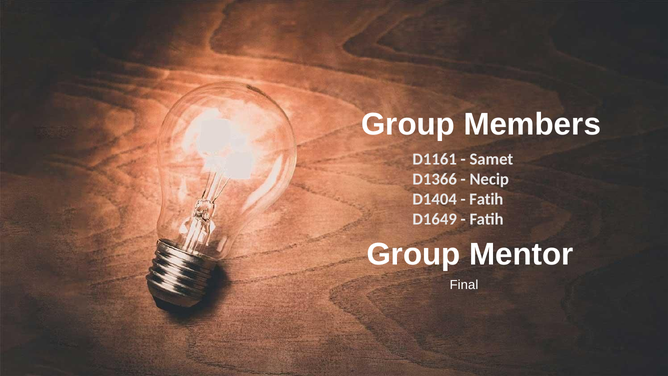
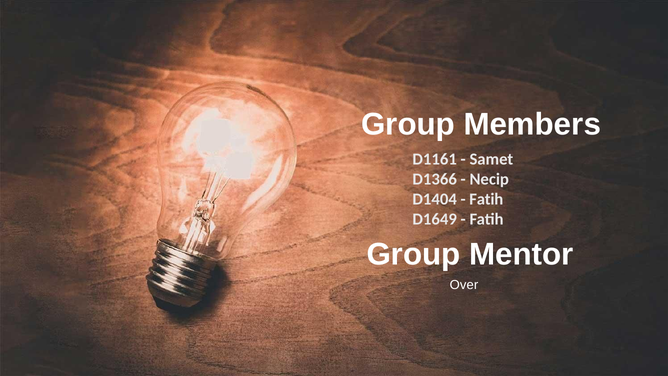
Final: Final -> Over (464, 285)
